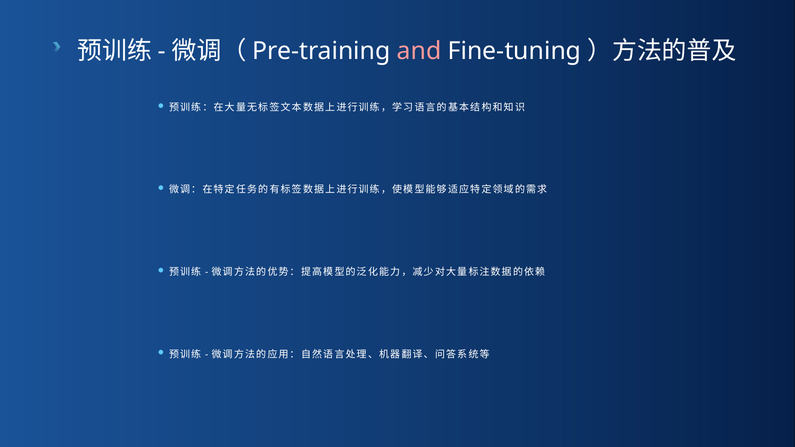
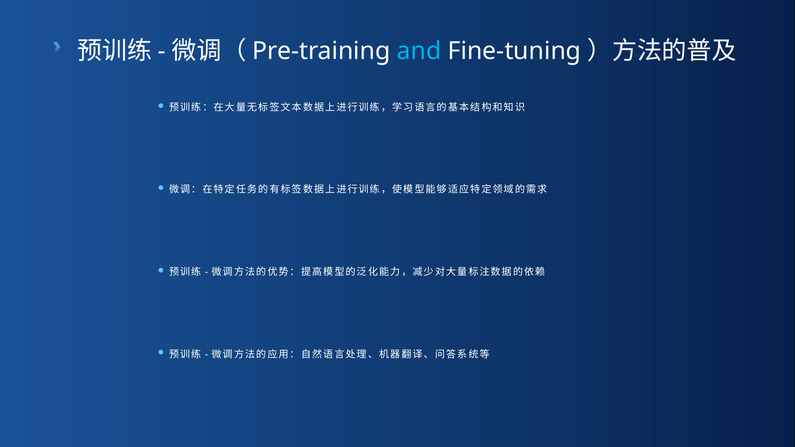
and colour: pink -> light blue (419, 51)
